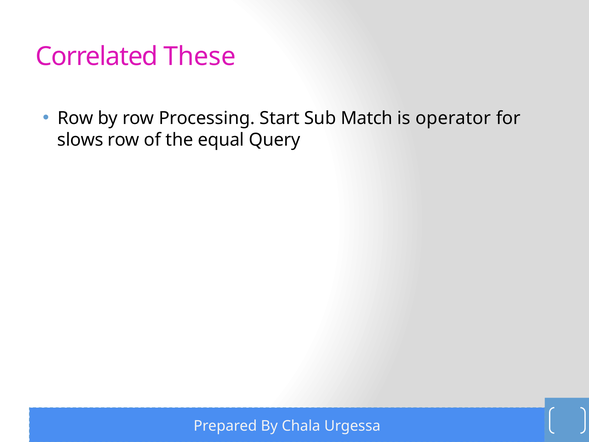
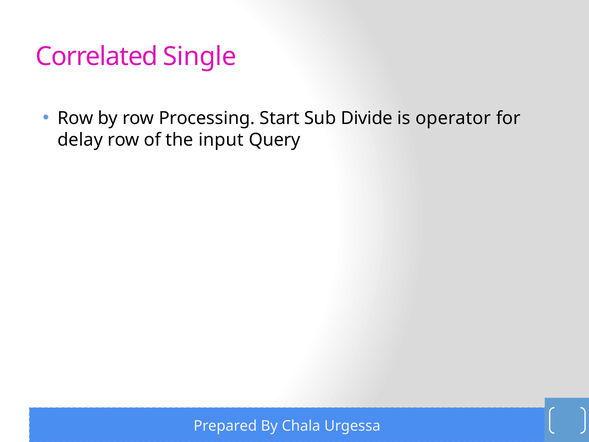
These: These -> Single (200, 56)
Match: Match -> Divide (367, 118)
slows: slows -> delay (80, 140)
equal: equal -> input (221, 140)
